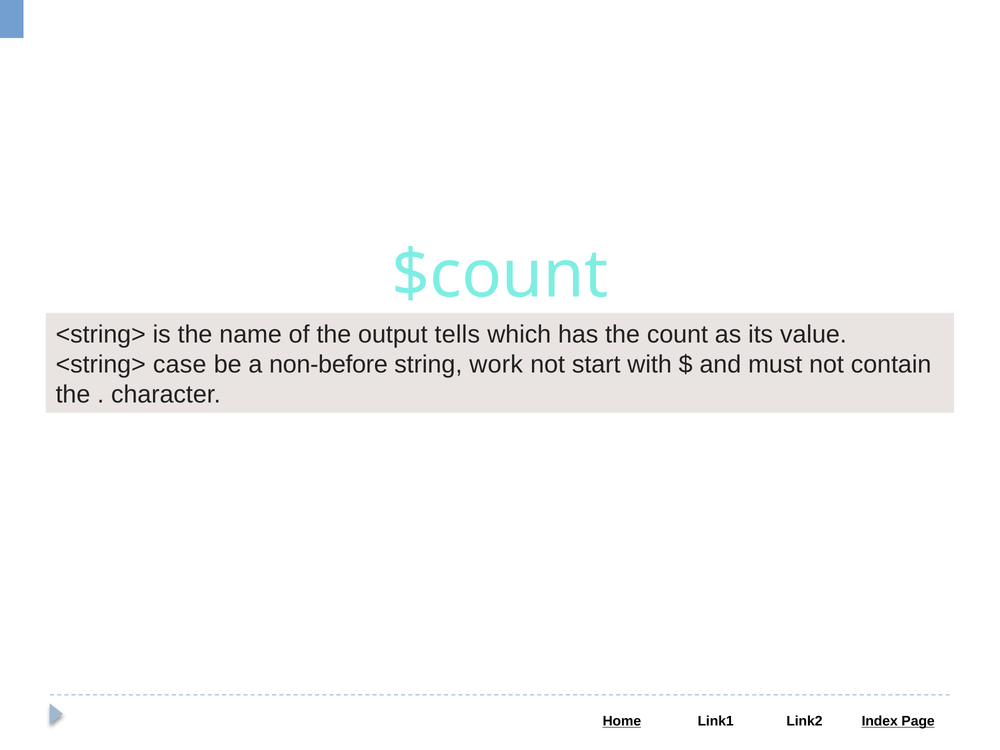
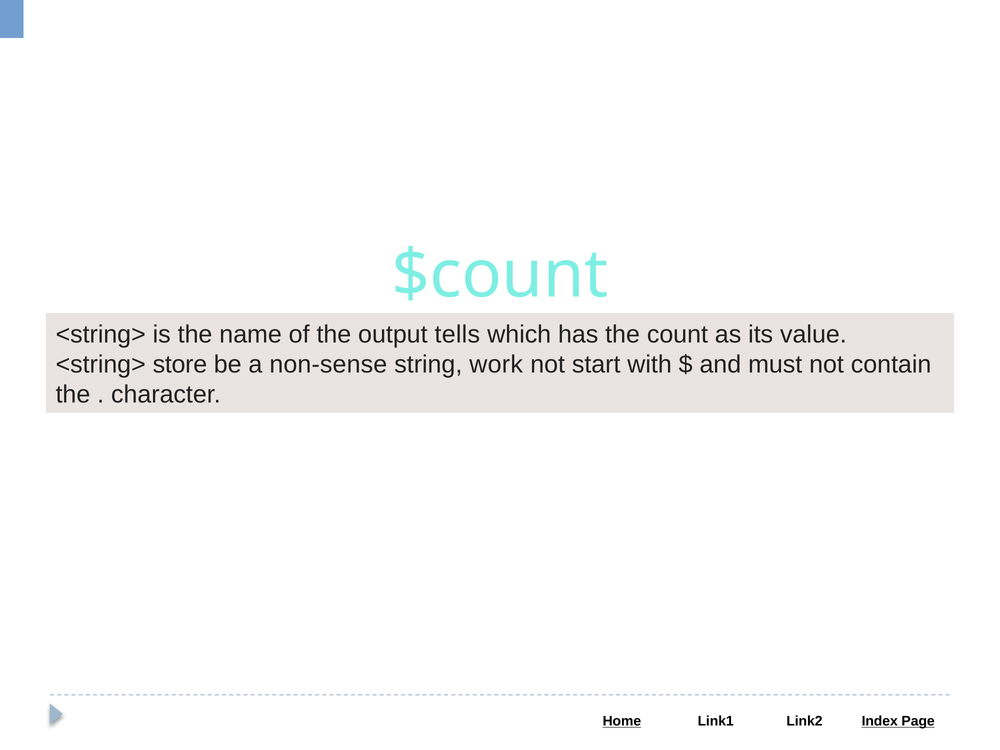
case: case -> store (180, 365)
non-before: non-before -> non-sense (328, 365)
